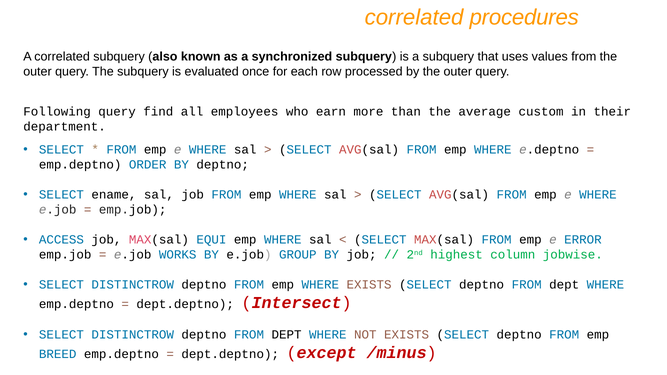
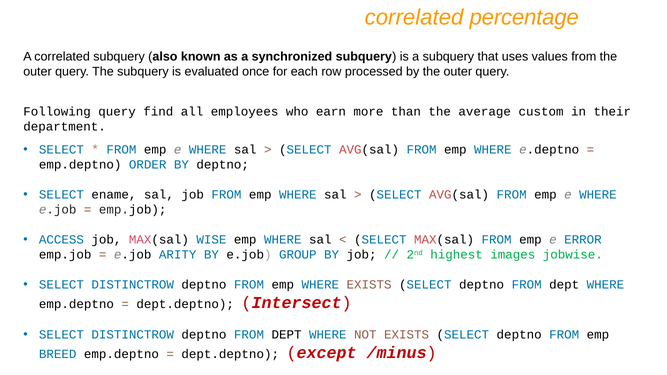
procedures: procedures -> percentage (524, 17)
EQUI: EQUI -> WISE (211, 240)
WORKS: WORKS -> ARITY (178, 255)
column: column -> images (513, 255)
